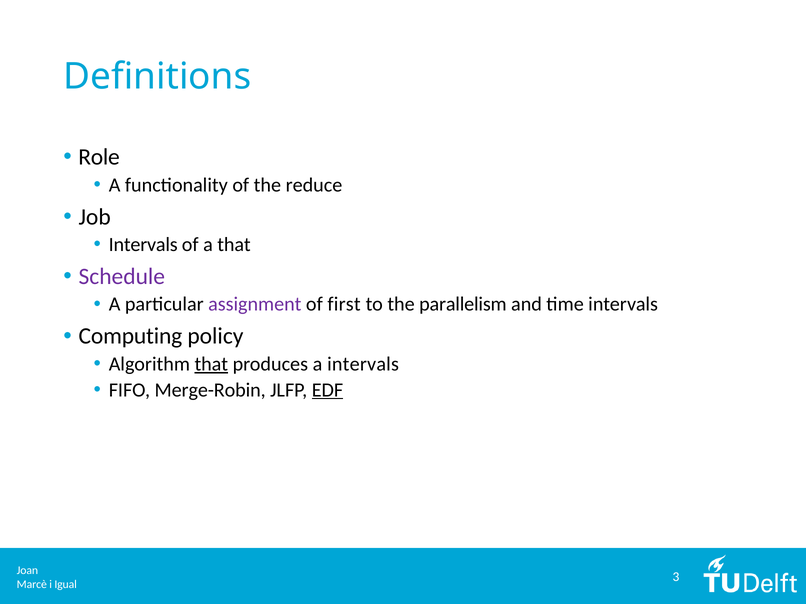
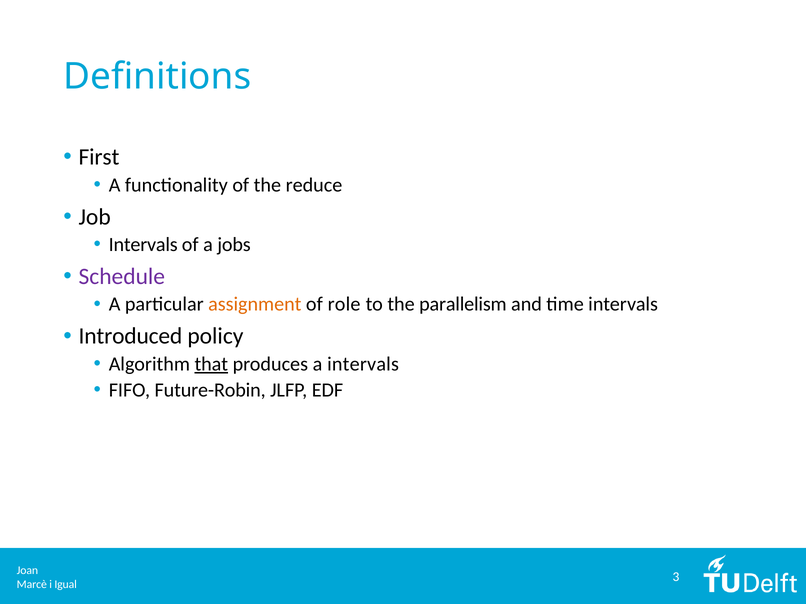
Role: Role -> First (99, 157)
a that: that -> jobs (234, 245)
assignment colour: purple -> orange (255, 305)
first: first -> role (344, 305)
Computing: Computing -> Introduced (130, 337)
Merge-Robin: Merge-Robin -> Future-Robin (210, 390)
EDF underline: present -> none (328, 390)
